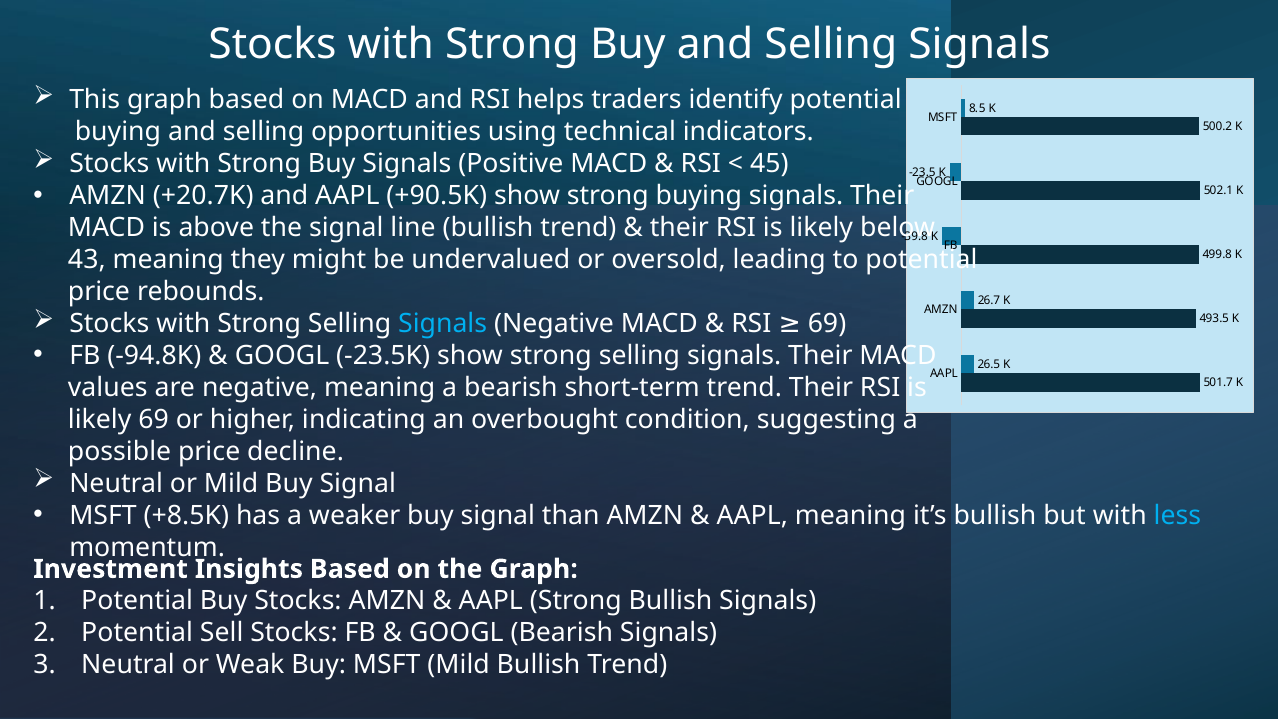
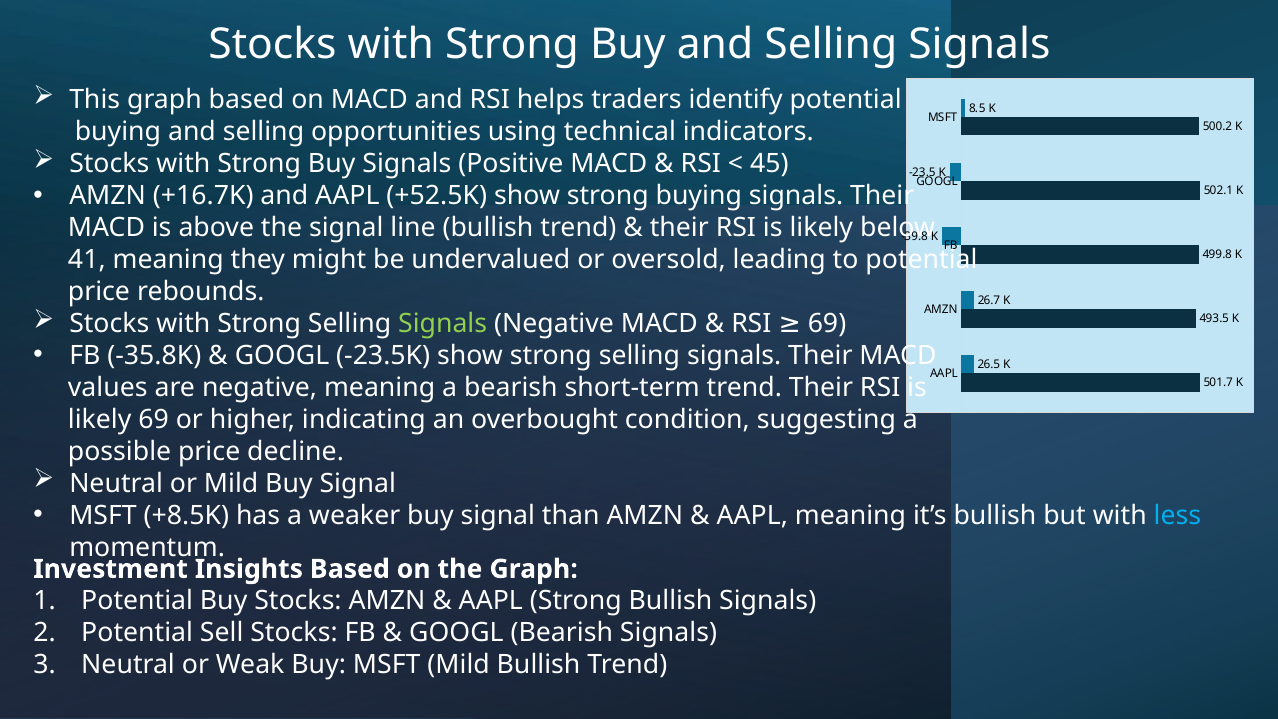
+20.7K: +20.7K -> +16.7K (203, 196)
+90.5K: +90.5K -> +52.5K (437, 196)
43: 43 -> 41 (87, 260)
Signals colour: light blue -> light green (443, 324)
-94.8K: -94.8K -> -35.8K (154, 356)
